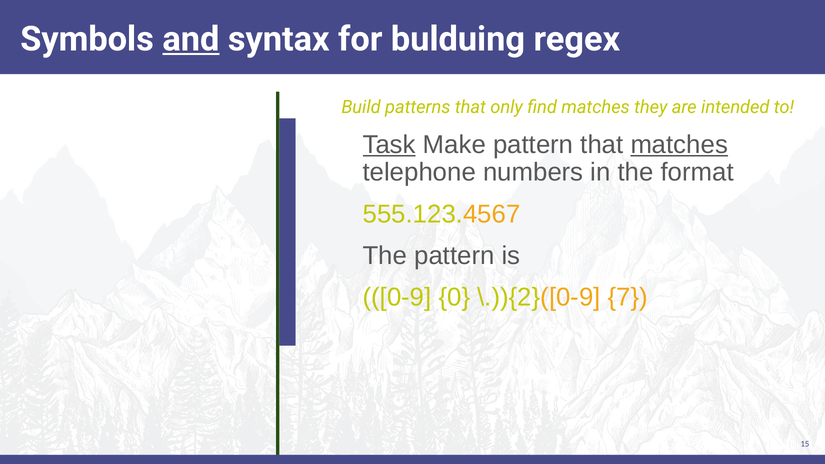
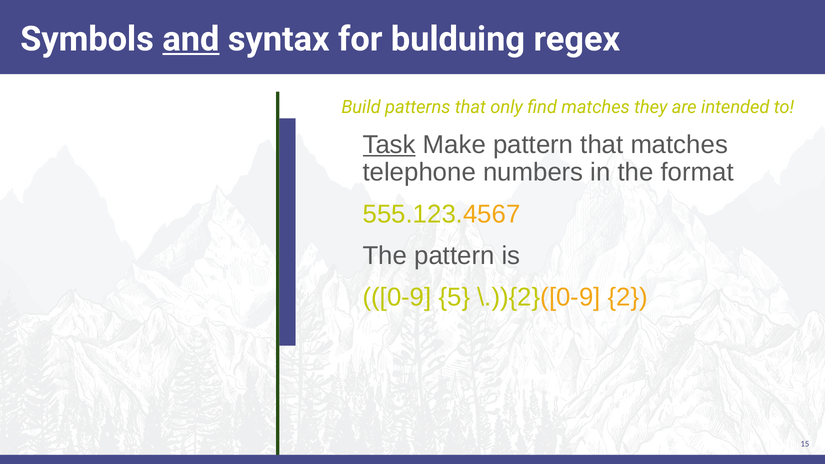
matches underline: present -> none (679, 145)
0: 0 -> 5 (454, 297)
7: 7 -> 2 (628, 297)
